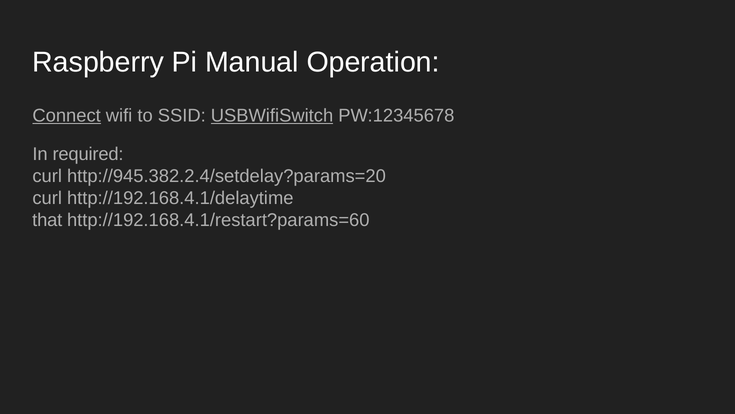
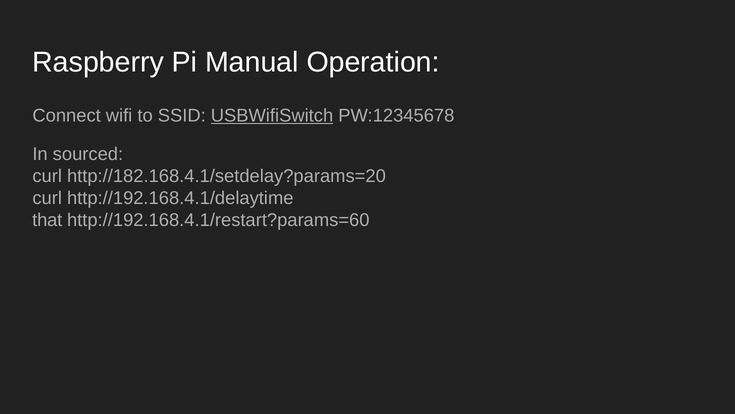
Connect underline: present -> none (67, 116)
required: required -> sourced (88, 154)
http://945.382.2.4/setdelay?params=20: http://945.382.2.4/setdelay?params=20 -> http://182.168.4.1/setdelay?params=20 (226, 176)
